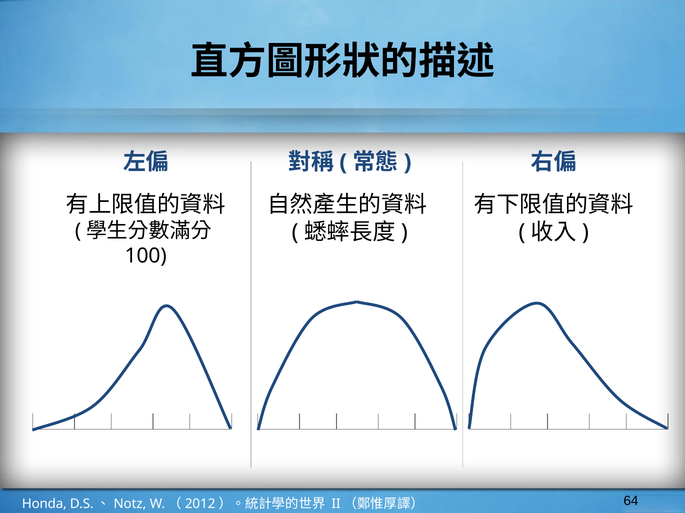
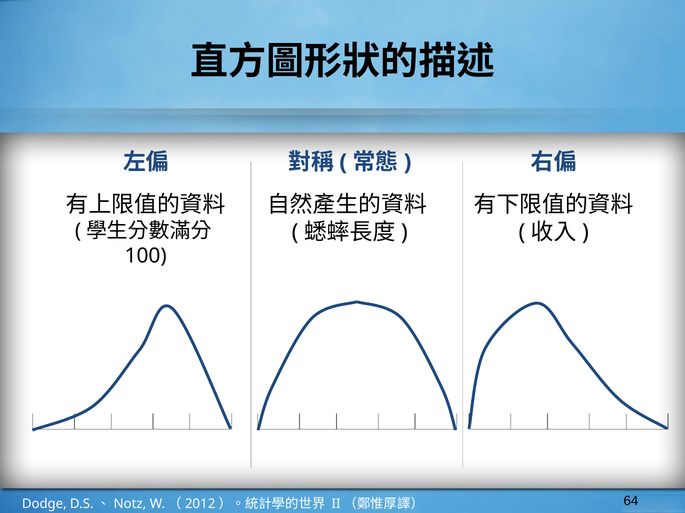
Honda: Honda -> Dodge (44, 504)
